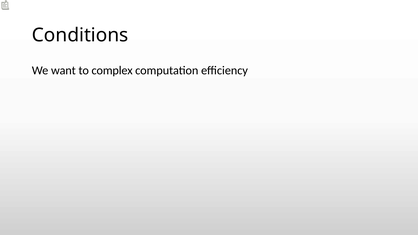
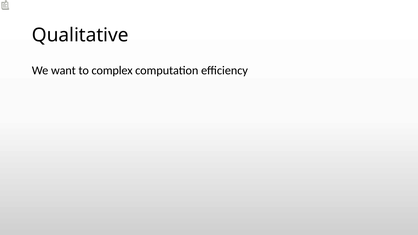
Conditions: Conditions -> Qualitative (80, 35)
